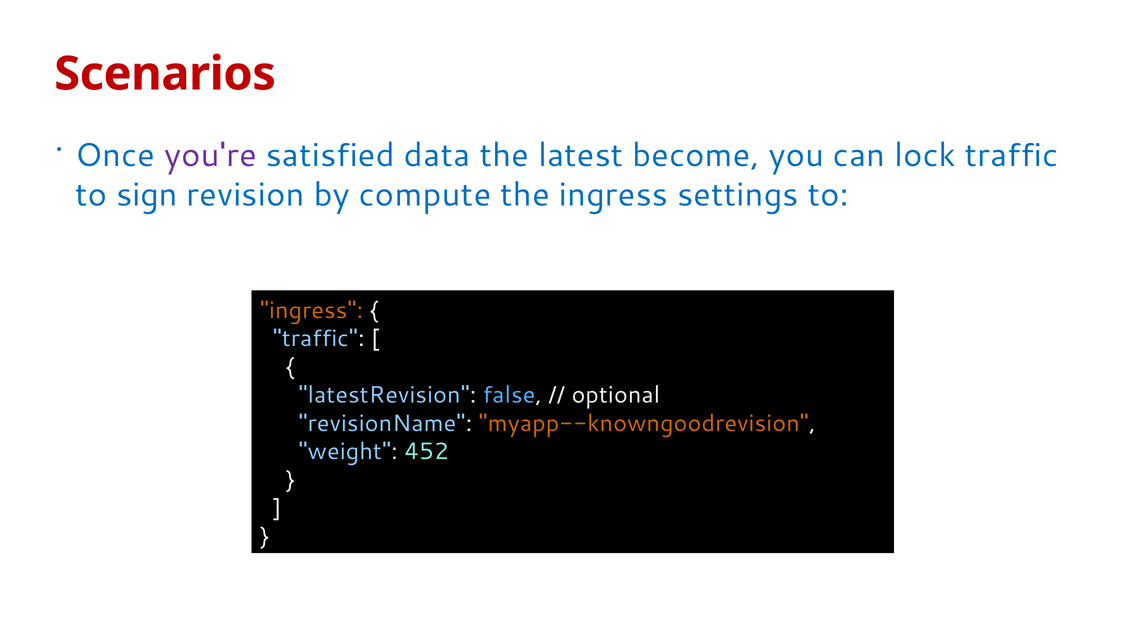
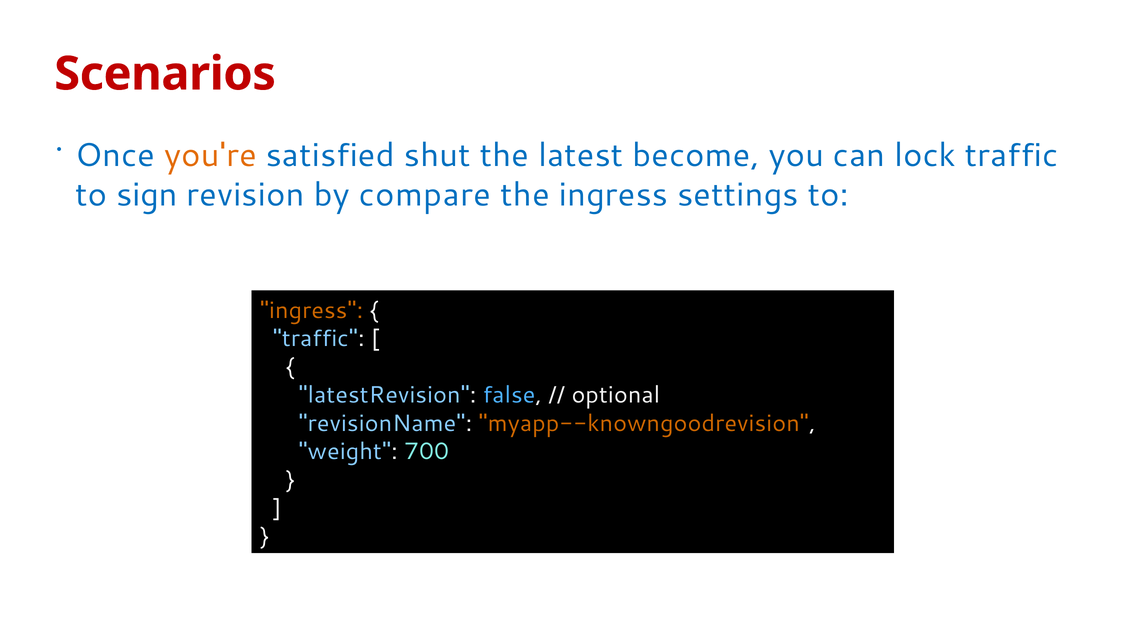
you're colour: purple -> orange (210, 155)
data: data -> shut (437, 155)
compute: compute -> compare (425, 195)
452: 452 -> 700 (427, 452)
